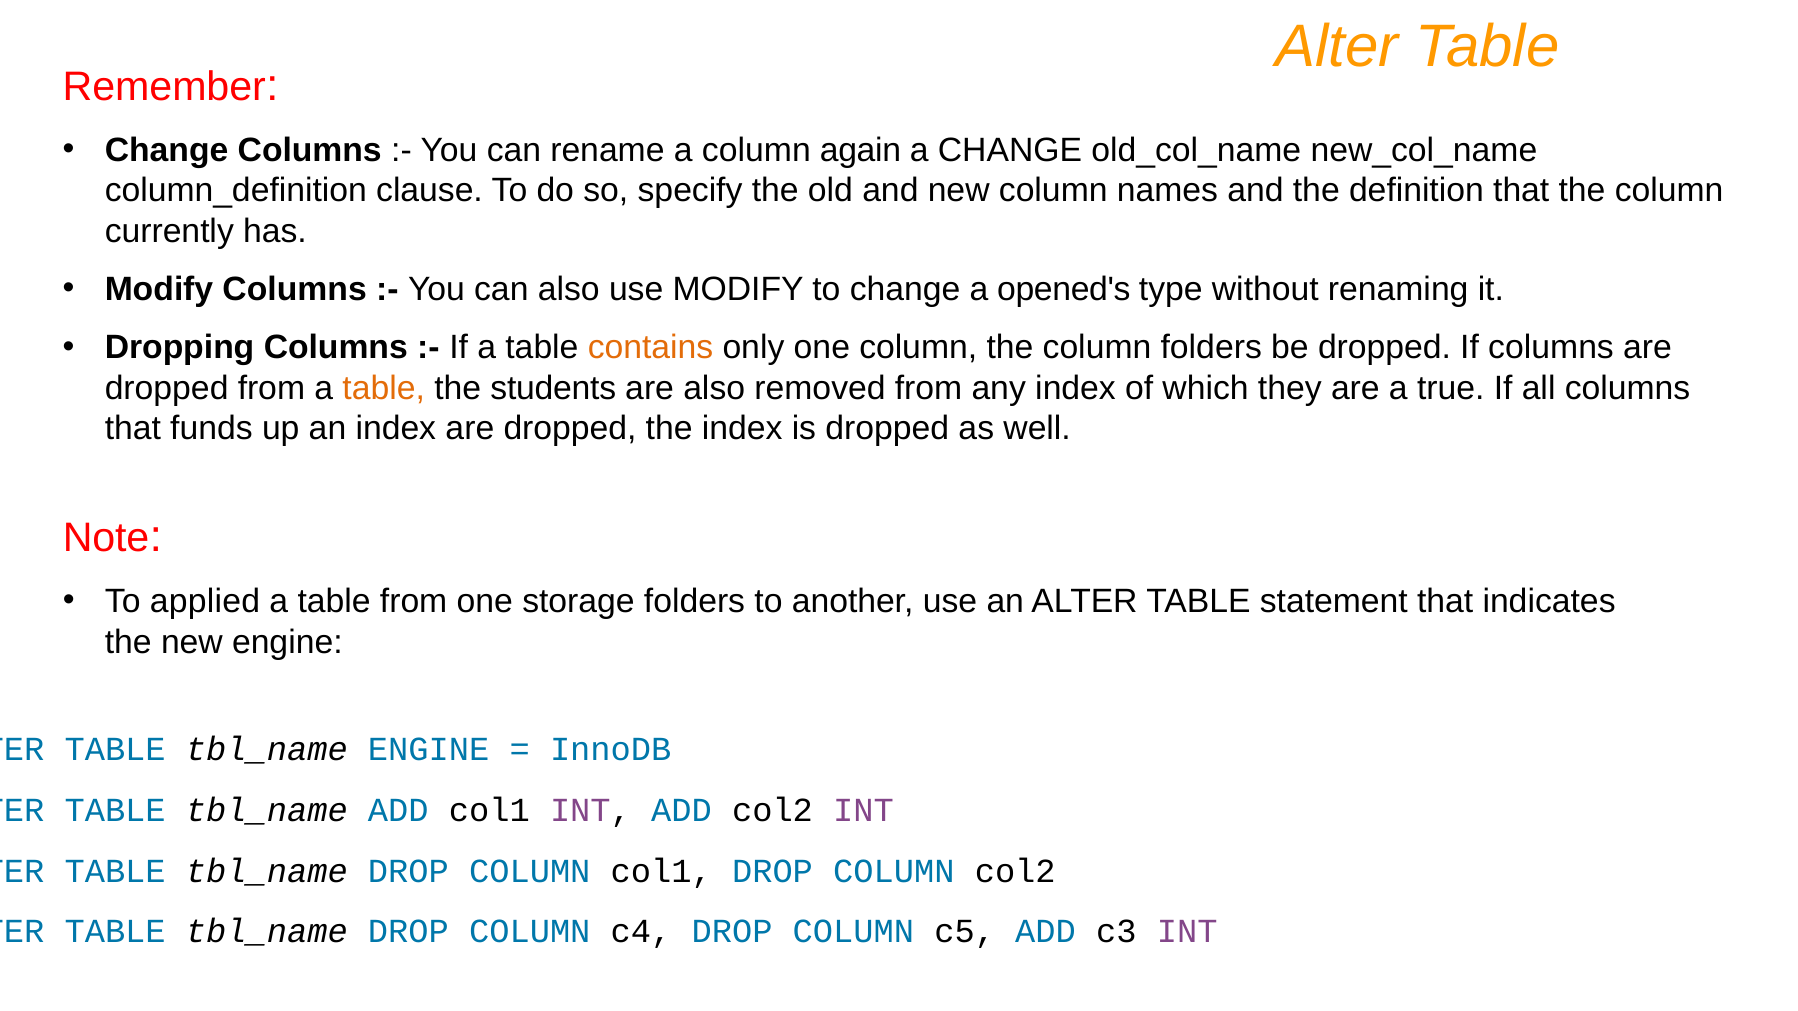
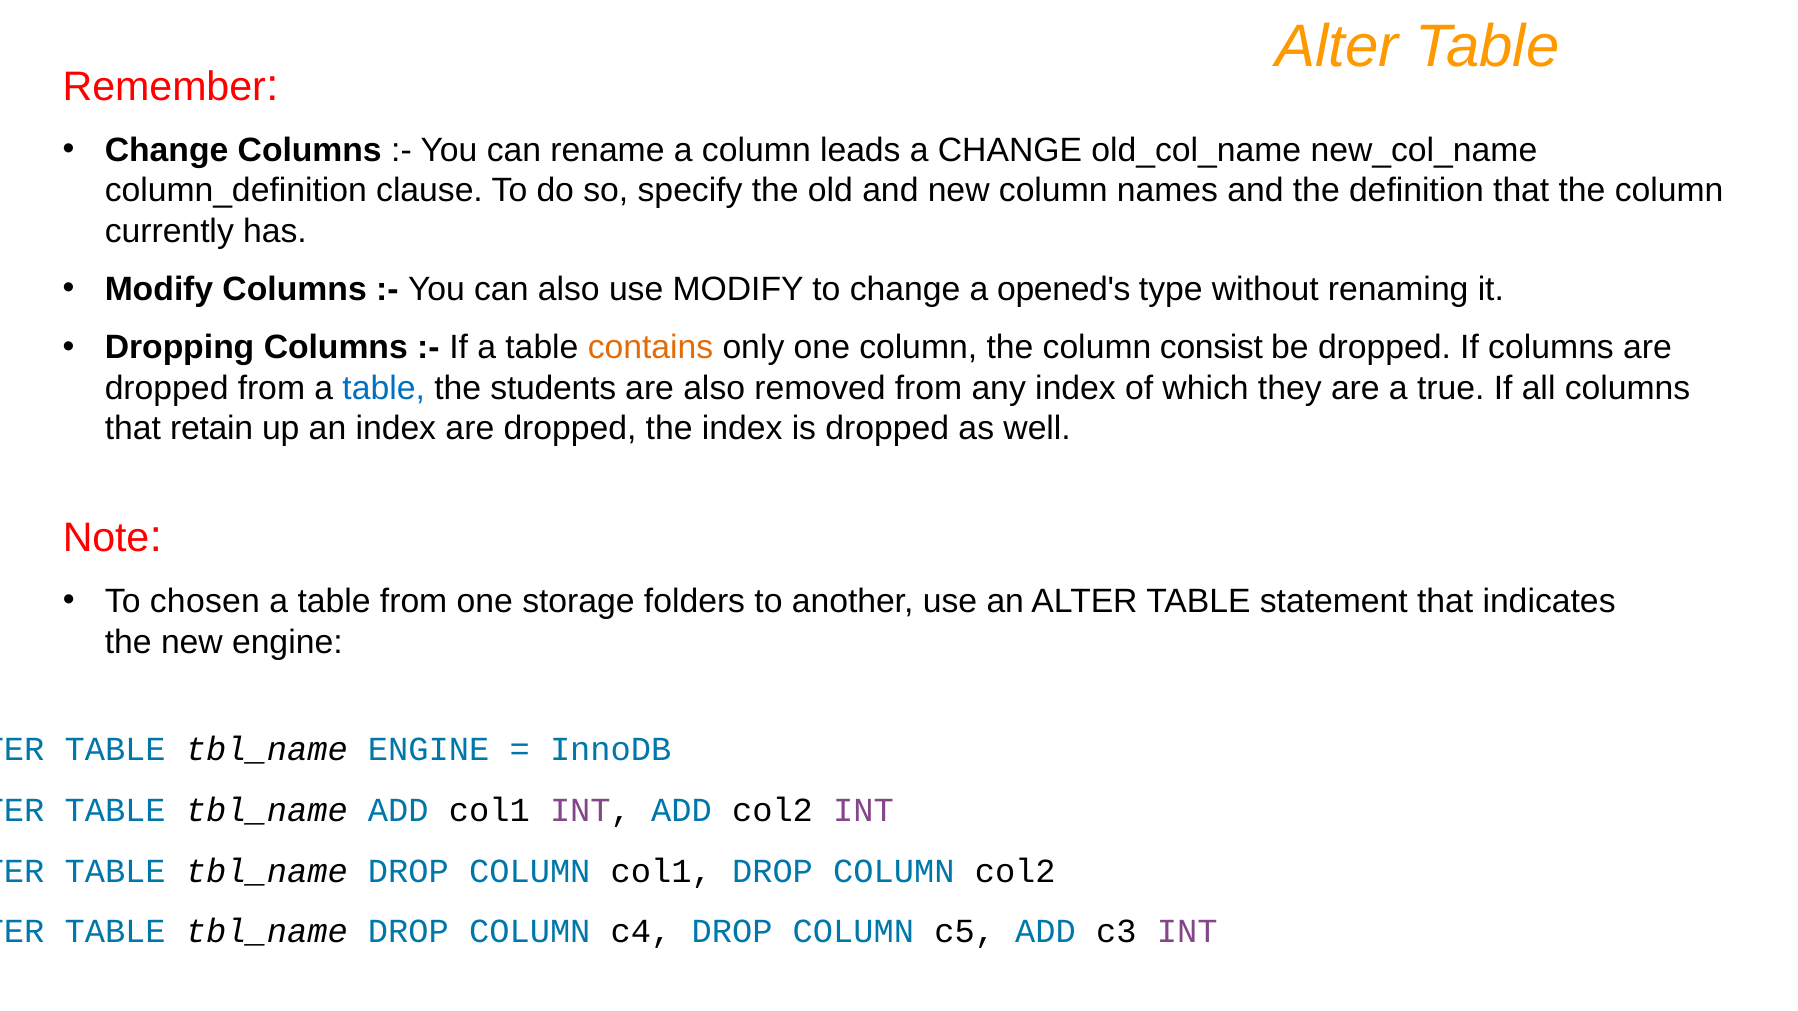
again: again -> leads (860, 150)
column folders: folders -> consist (1211, 348)
table colour: orange -> blue (384, 388)
funds: funds -> retain (212, 429)
applied: applied -> chosen (205, 602)
